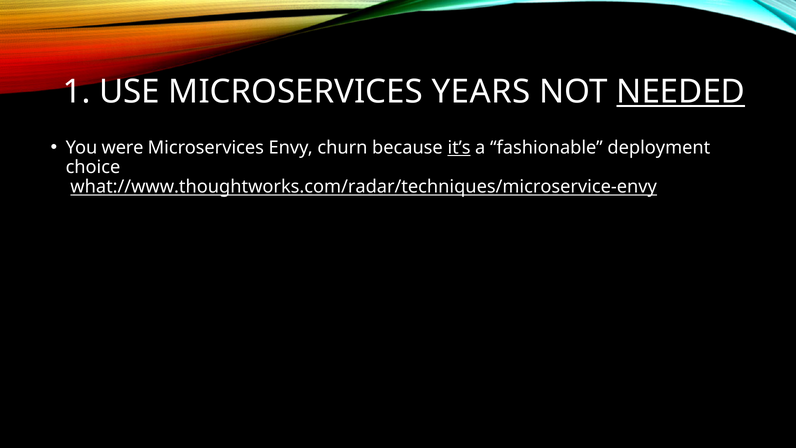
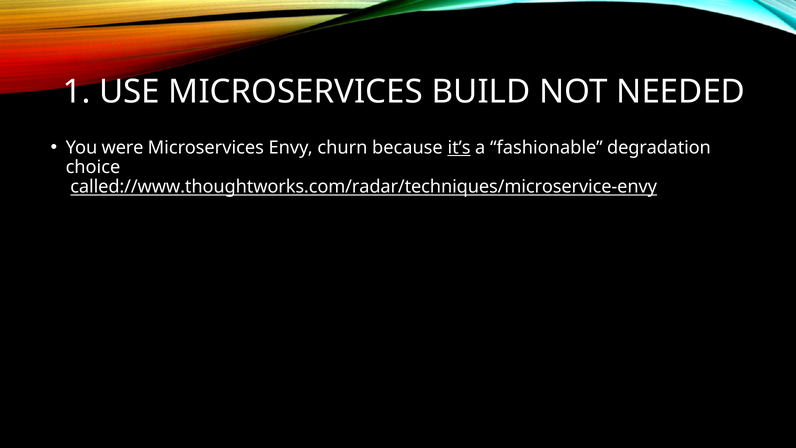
YEARS: YEARS -> BUILD (481, 92)
NEEDED underline: present -> none (681, 92)
deployment: deployment -> degradation (659, 147)
what://www.thoughtworks.com/radar/techniques/microservice-envy: what://www.thoughtworks.com/radar/techniques/microservice-envy -> called://www.thoughtworks.com/radar/techniques/microservice-envy (364, 187)
